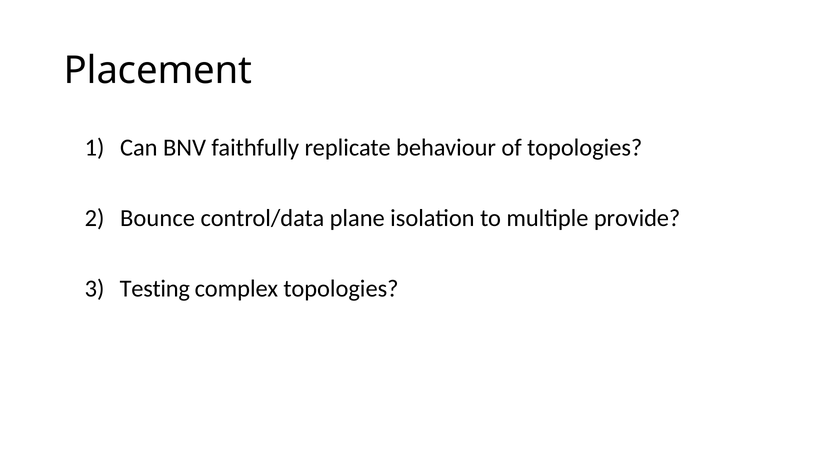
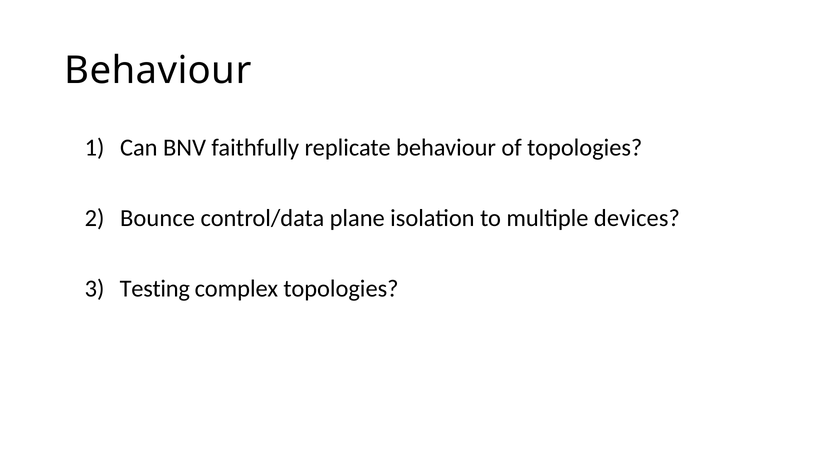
Placement: Placement -> Behaviour (158, 70)
provide: provide -> devices (637, 218)
